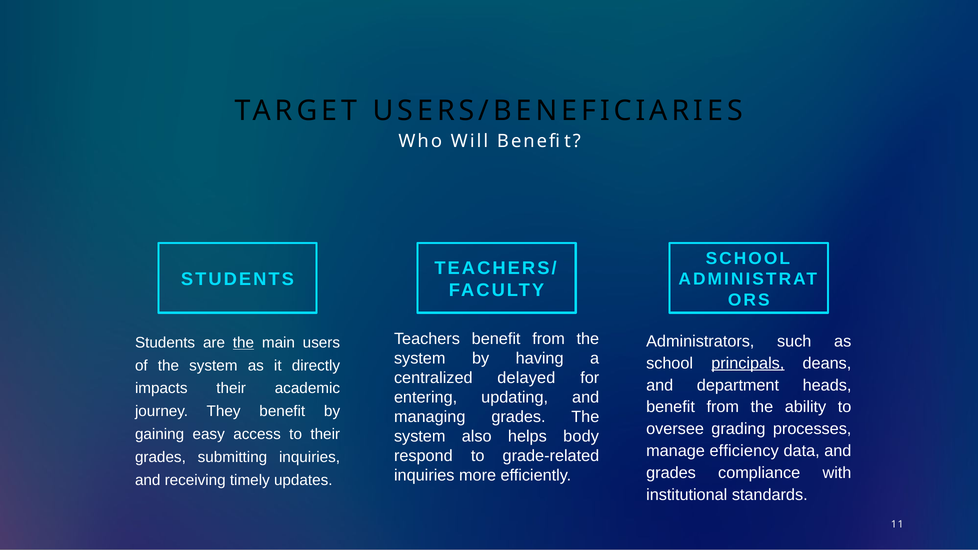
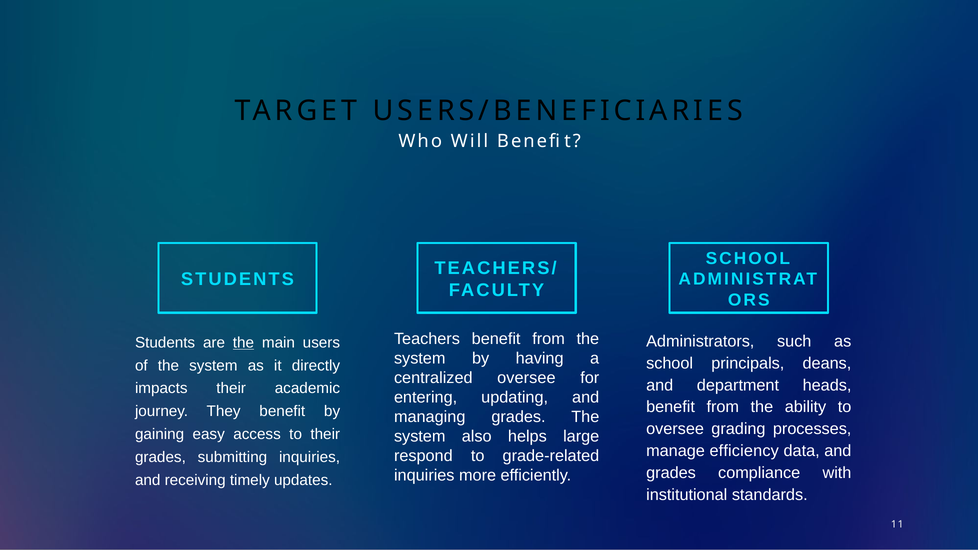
principals underline: present -> none (748, 363)
centralized delayed: delayed -> oversee (526, 378)
body: body -> large (581, 437)
